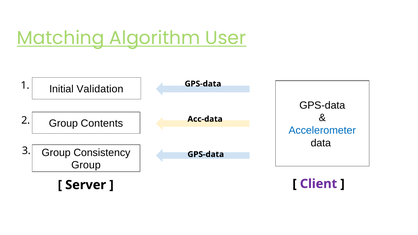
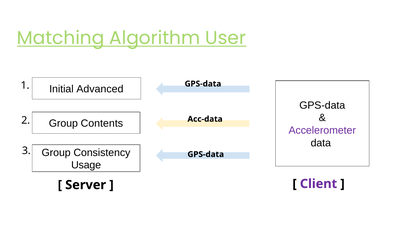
Validation: Validation -> Advanced (100, 89)
Accelerometer colour: blue -> purple (322, 130)
Group: Group -> Usage (86, 165)
